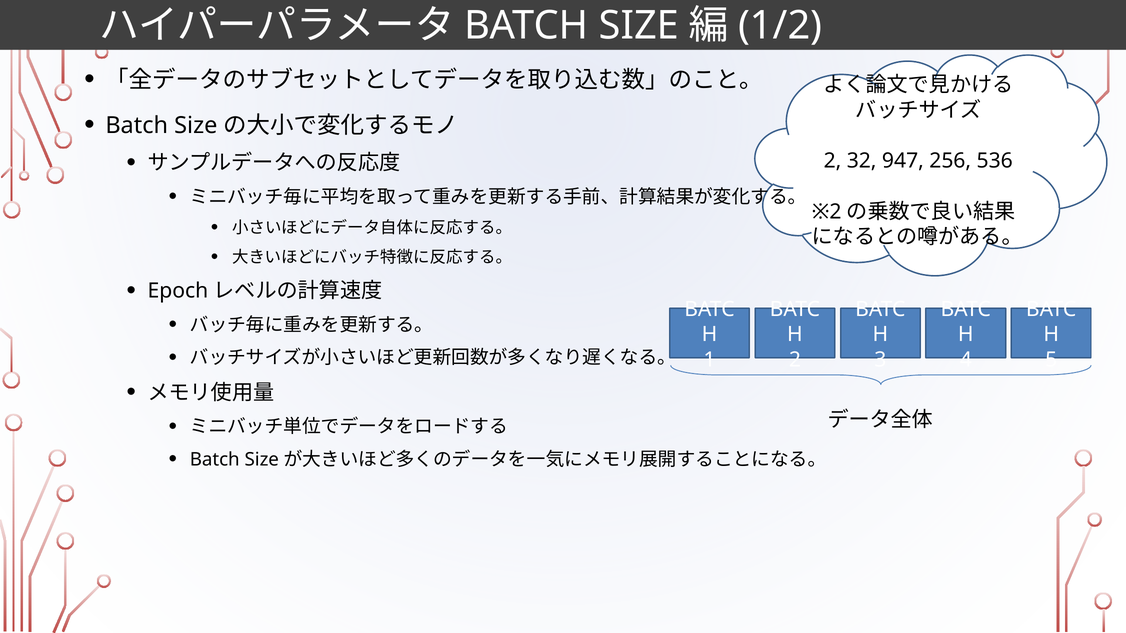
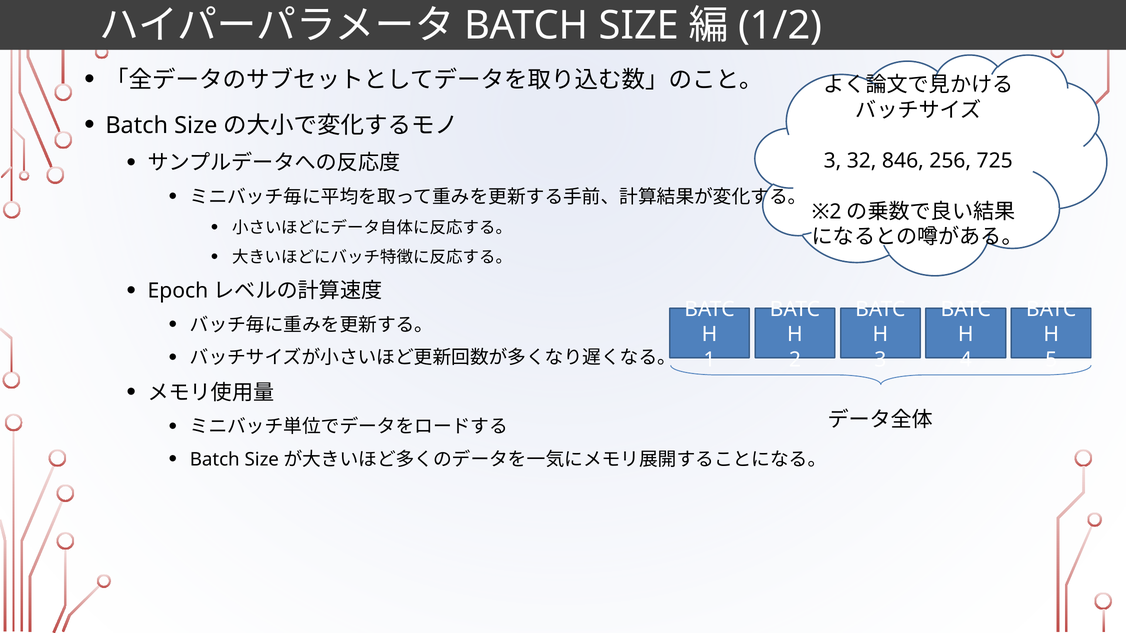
2: 2 -> 3 (832, 161)
947: 947 -> 846 (903, 161)
536: 536 -> 725 (995, 161)
